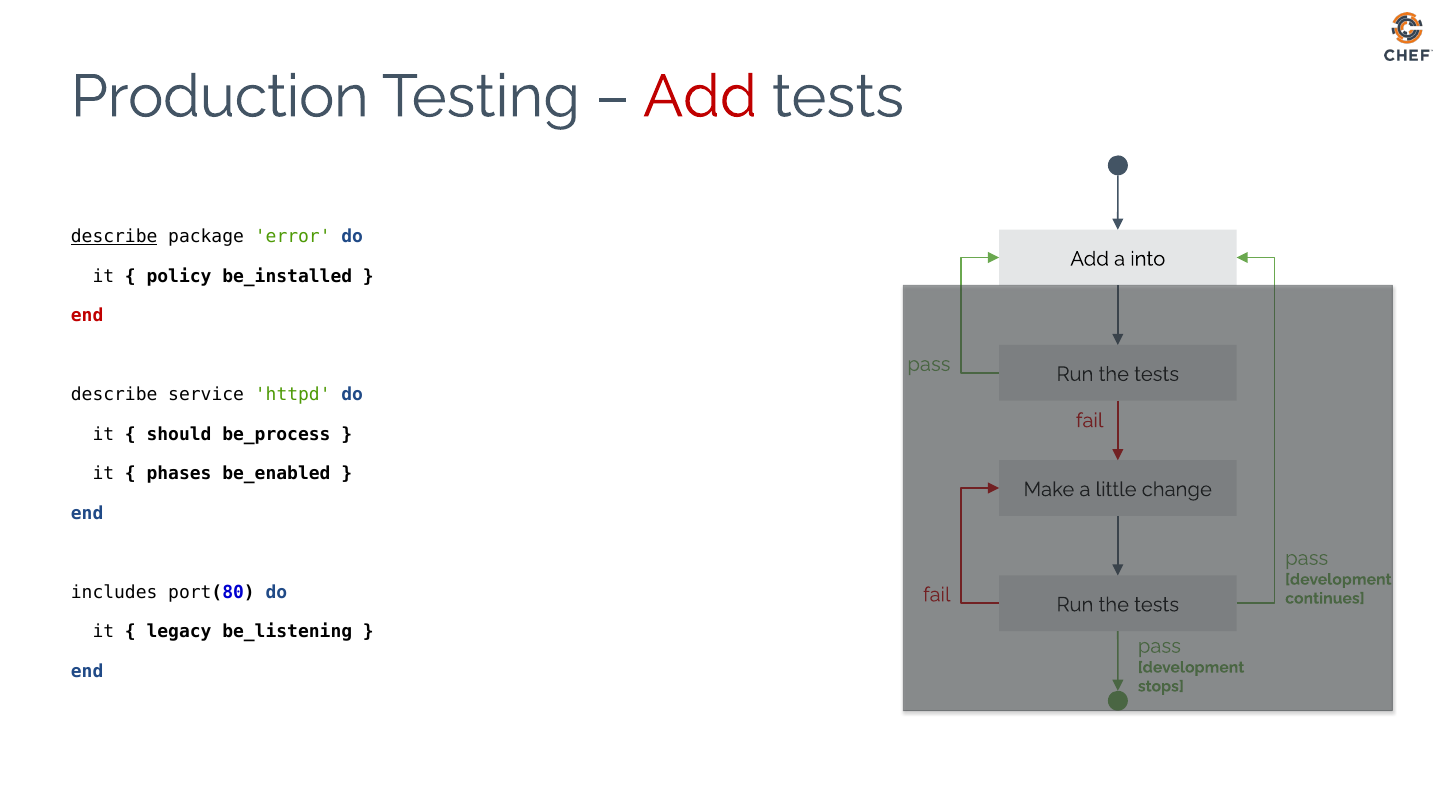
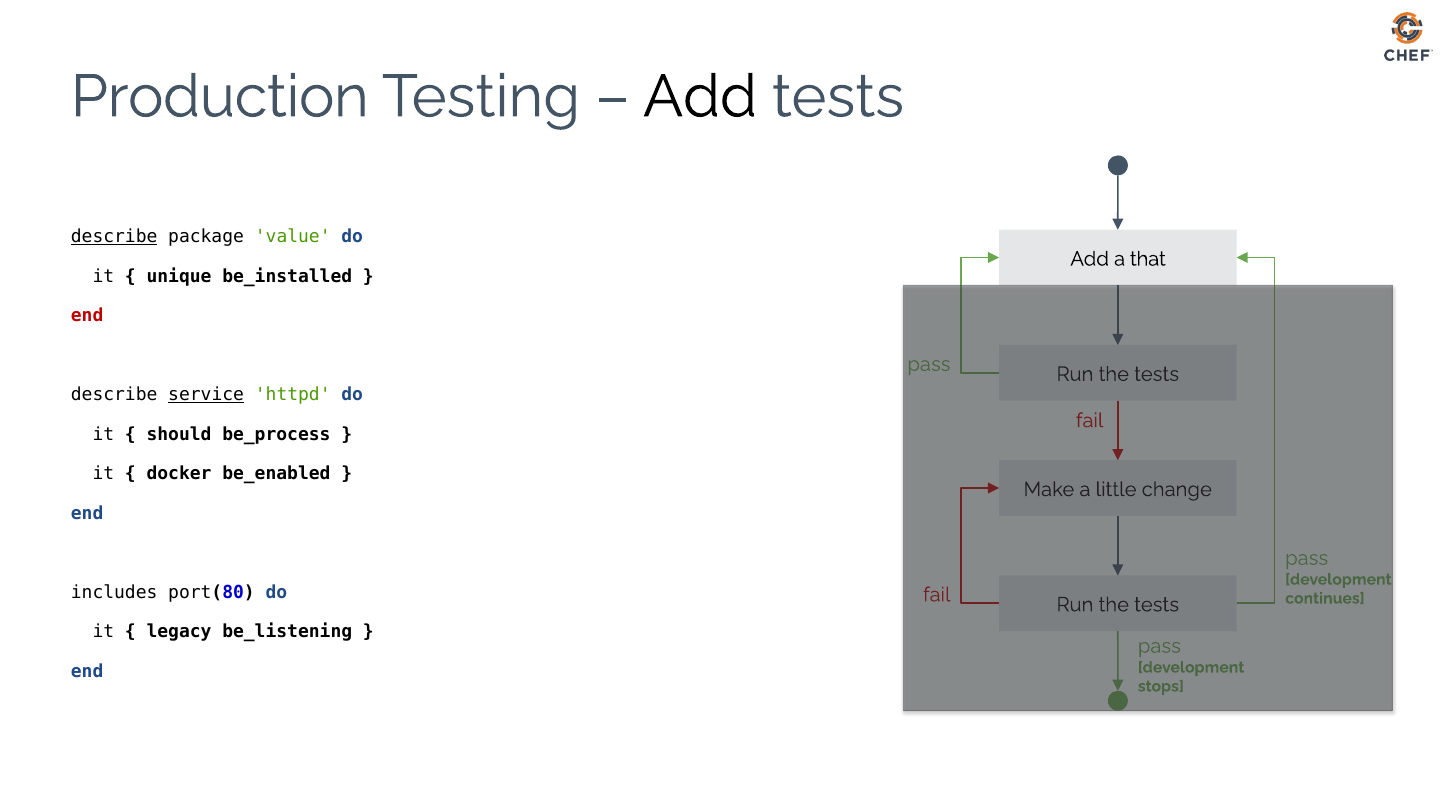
Add colour: red -> black (700, 97)
error: error -> value (293, 237)
into: into -> that (1148, 259)
policy: policy -> unique (179, 276)
service underline: none -> present (206, 395)
phases: phases -> docker (179, 474)
